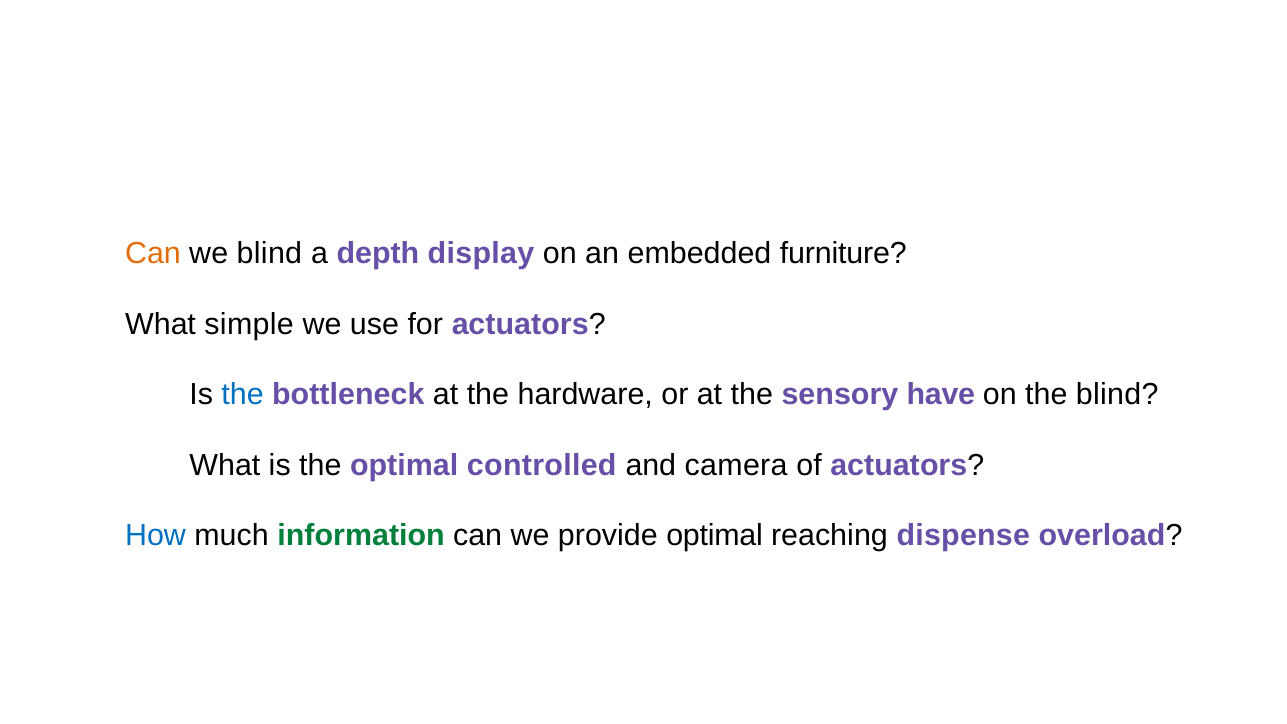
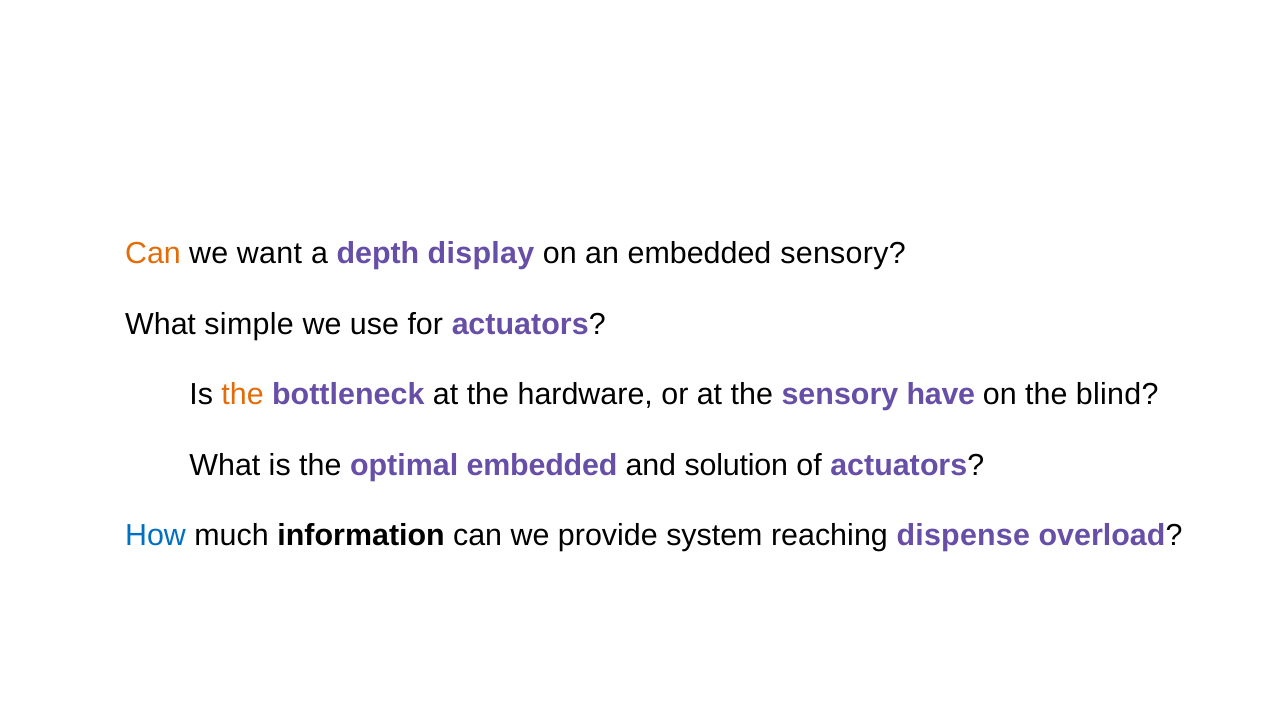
we blind: blind -> want (269, 254)
embedded furniture: furniture -> sensory (843, 254)
the colour: blue -> orange (243, 395)
optimal controlled: controlled -> embedded (542, 465)
camera: camera -> solution (736, 465)
information colour: green -> black (361, 536)
provide optimal: optimal -> system (714, 536)
